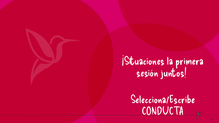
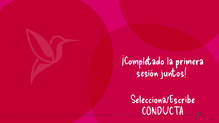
¡Situaciones: ¡Situaciones -> ¡Completado (143, 61)
